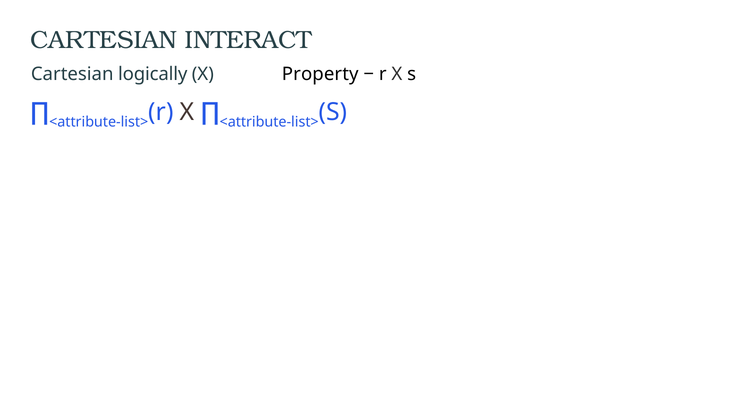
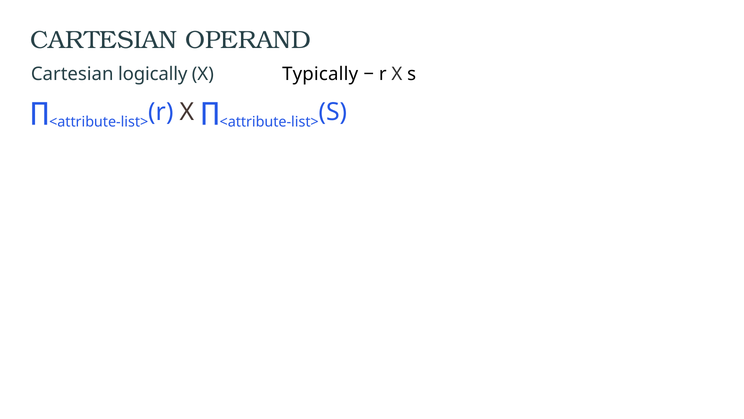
INTERACT: INTERACT -> OPERAND (248, 40)
Property: Property -> Typically (320, 74)
